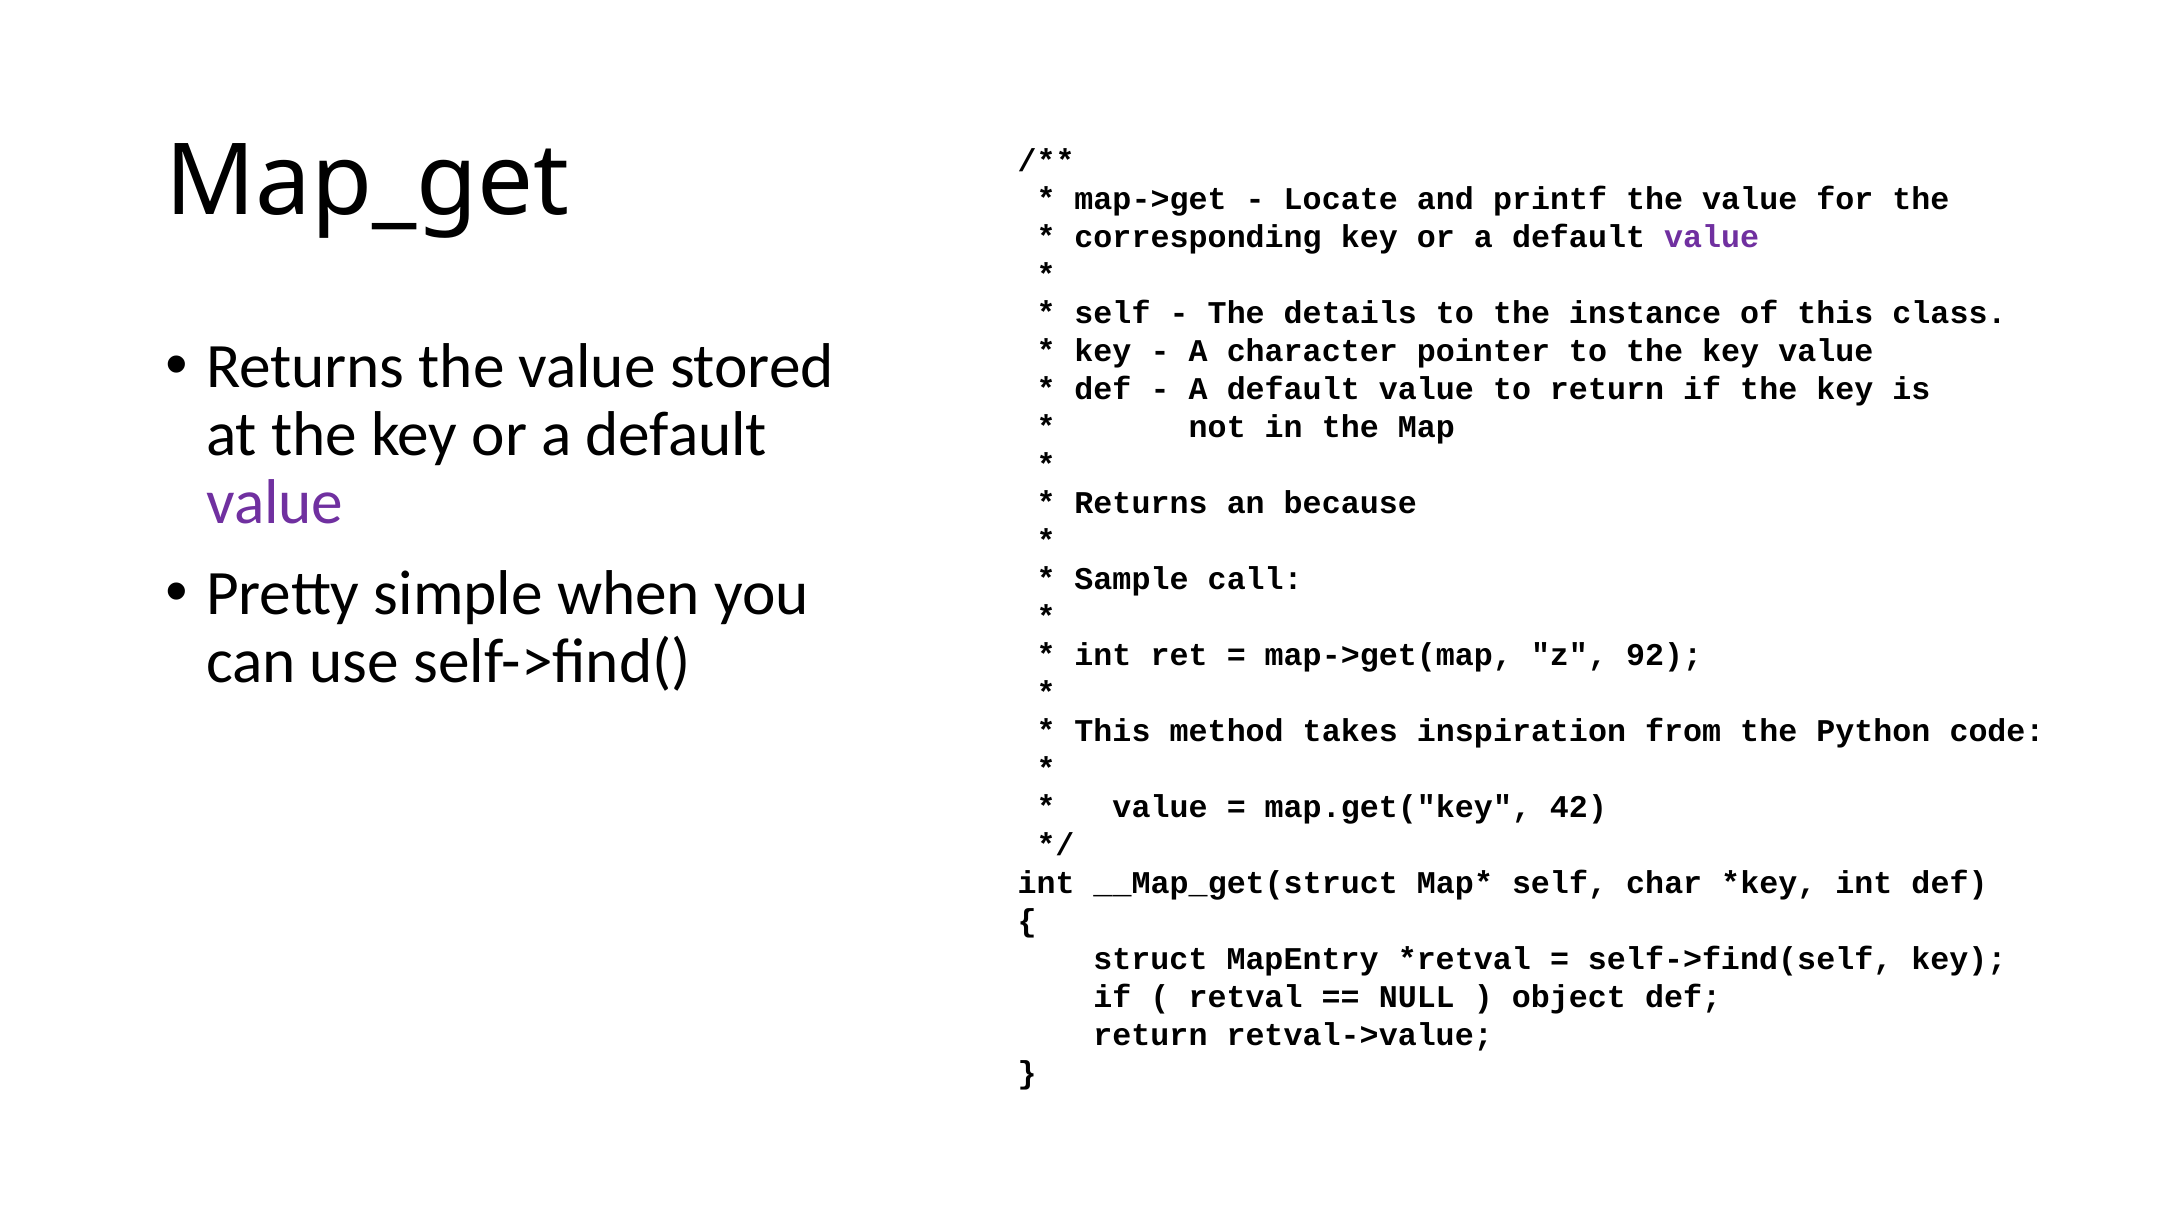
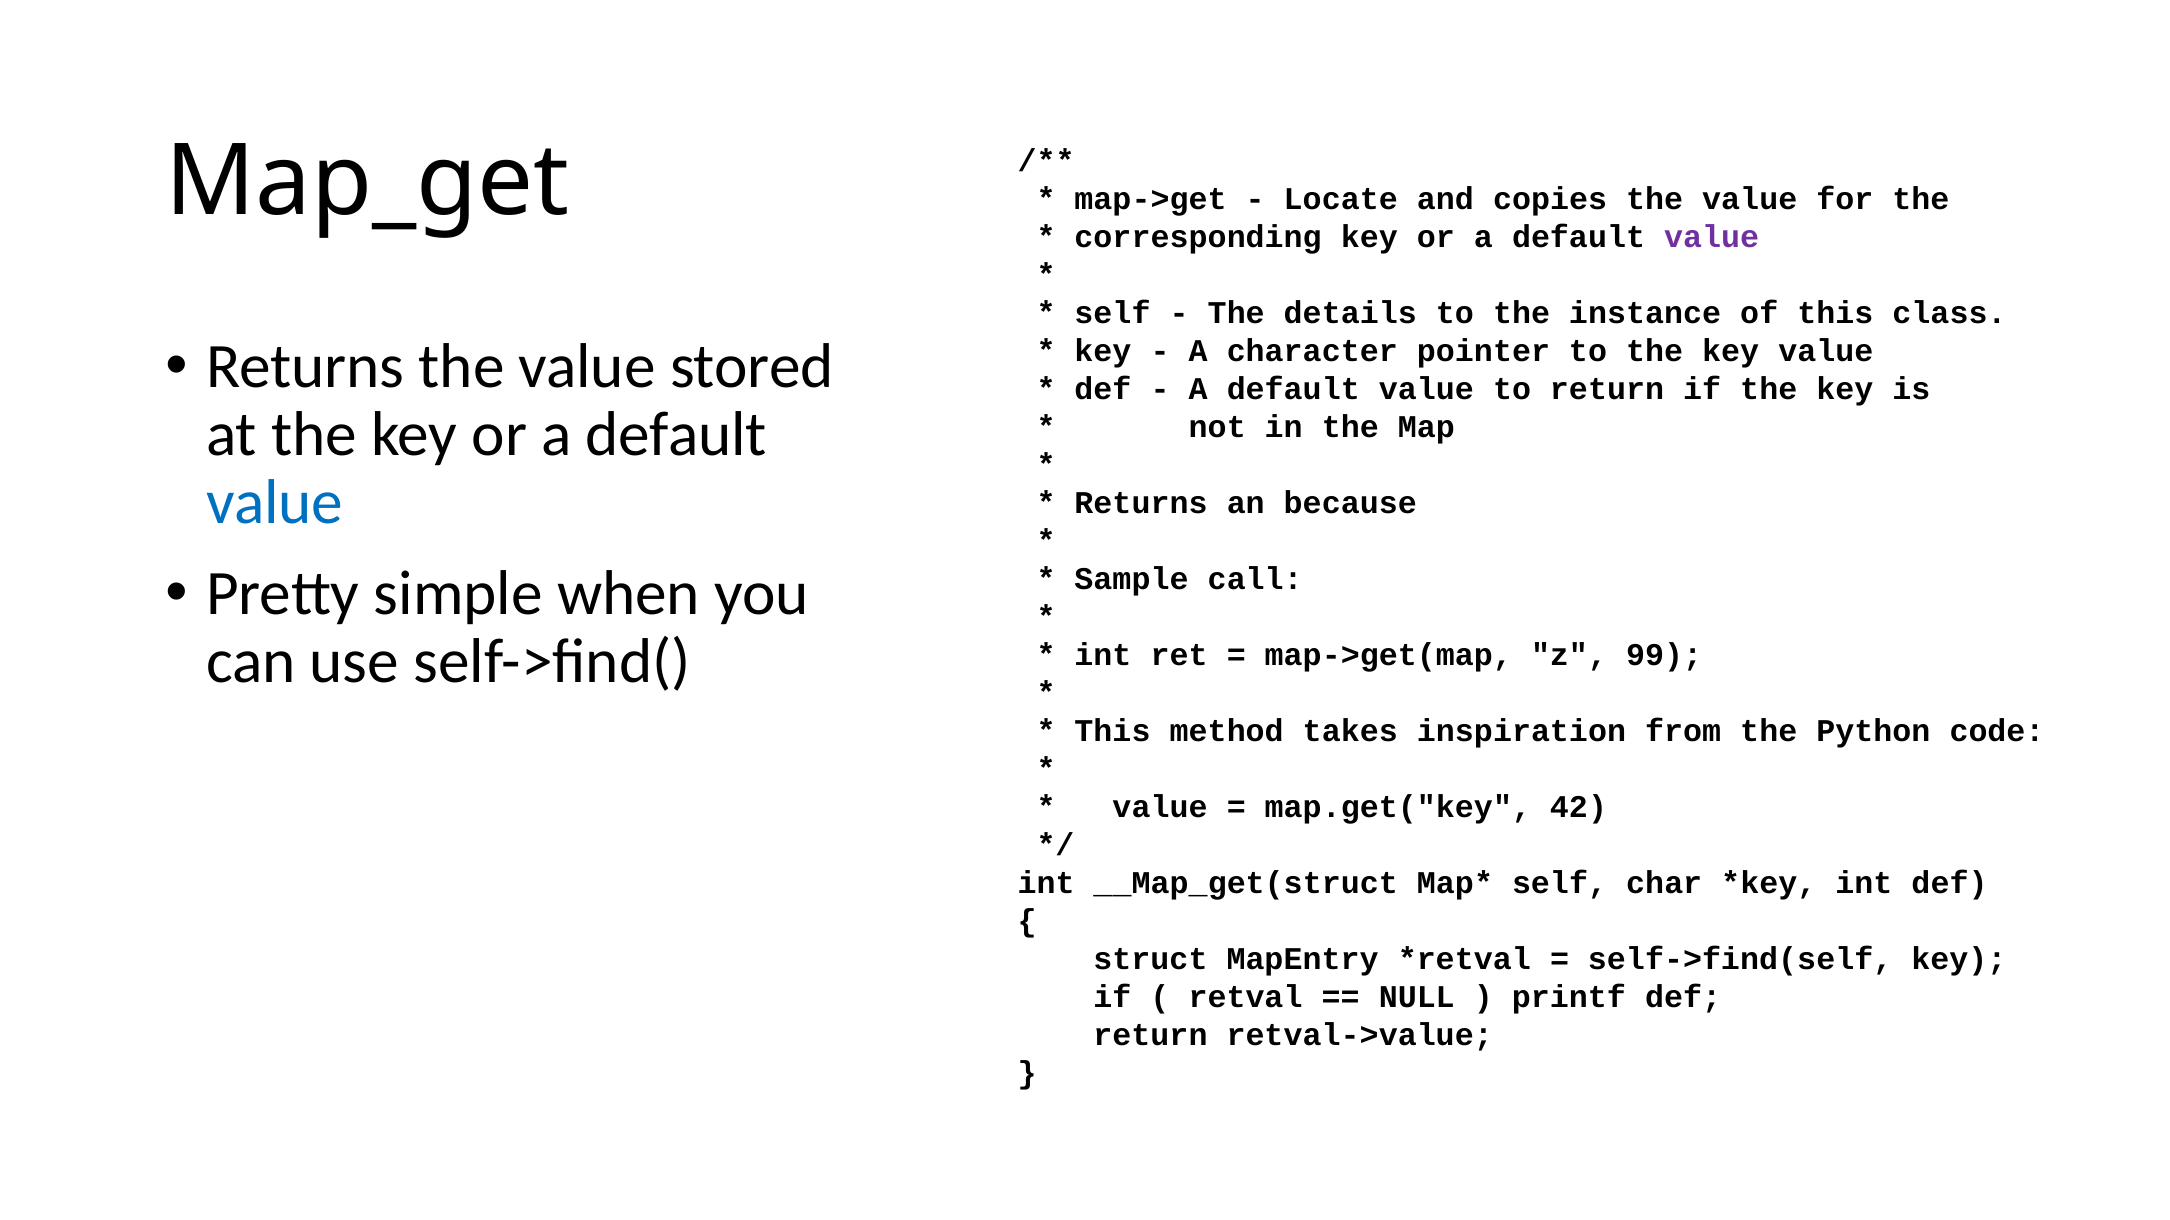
printf: printf -> copies (1550, 200)
value colour: purple -> blue (275, 503)
92: 92 -> 99 (1664, 655)
object: object -> printf (1569, 997)
